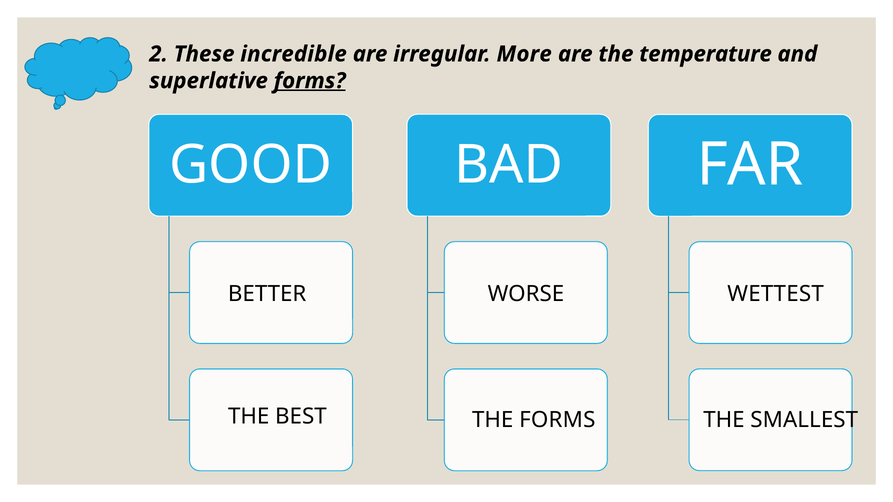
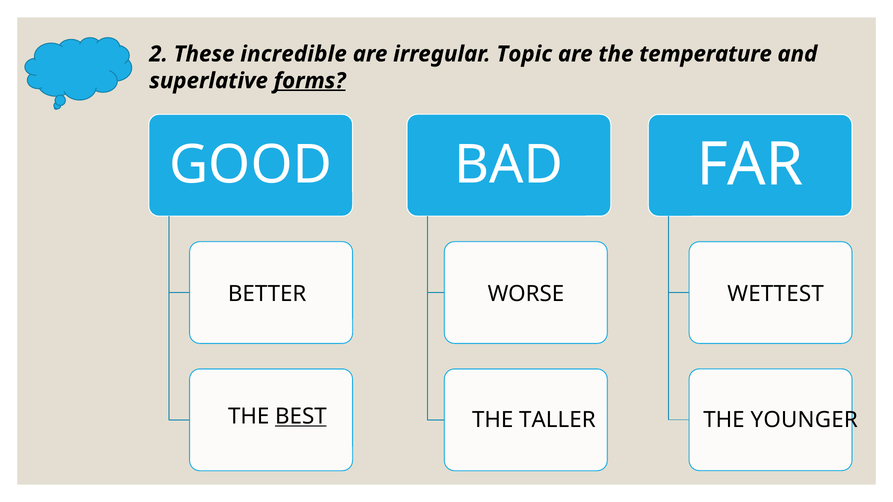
More: More -> Topic (524, 54)
BEST underline: none -> present (301, 417)
THE FORMS: FORMS -> TALLER (557, 420)
SMALLEST: SMALLEST -> YOUNGER (804, 420)
